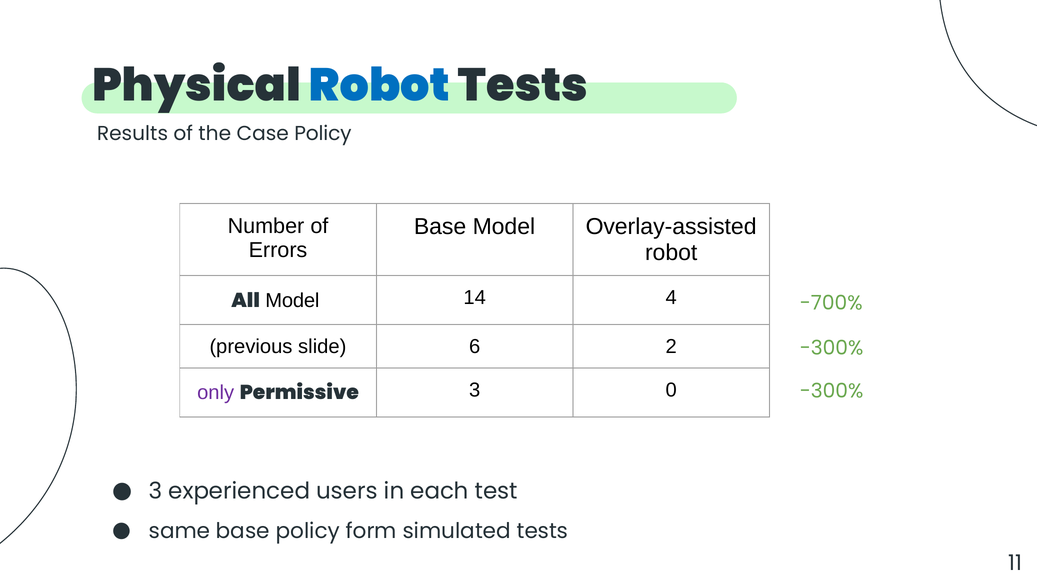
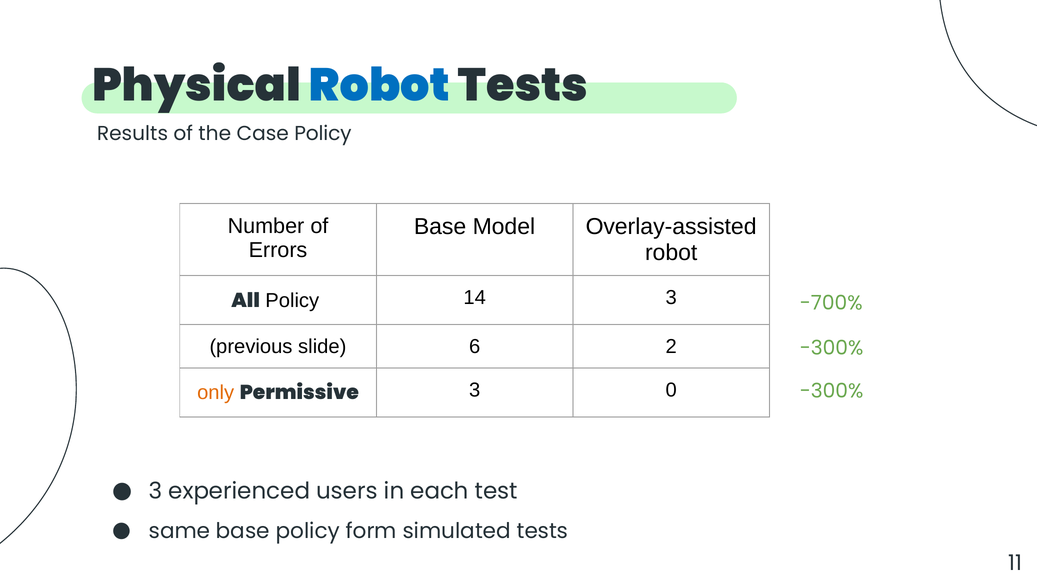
All Model: Model -> Policy (292, 301)
14 4: 4 -> 3 (671, 298)
only colour: purple -> orange (216, 393)
